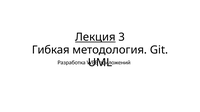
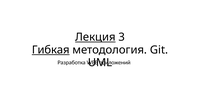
Гибкая underline: none -> present (51, 50)
